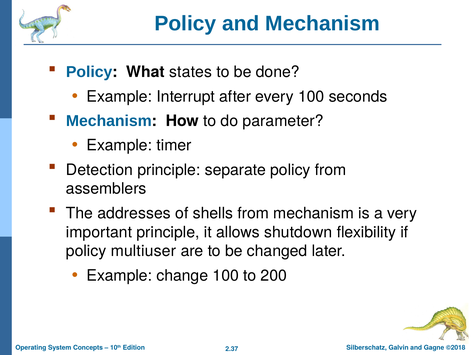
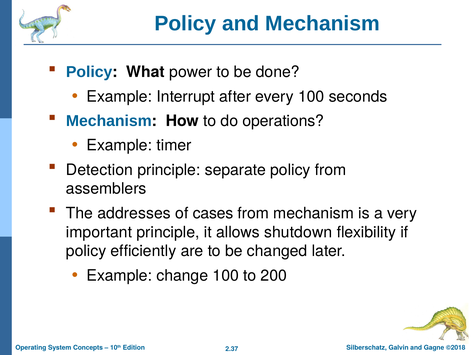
states: states -> power (191, 72)
parameter: parameter -> operations (283, 121)
shells: shells -> cases (213, 213)
multiuser: multiuser -> efficiently (143, 251)
